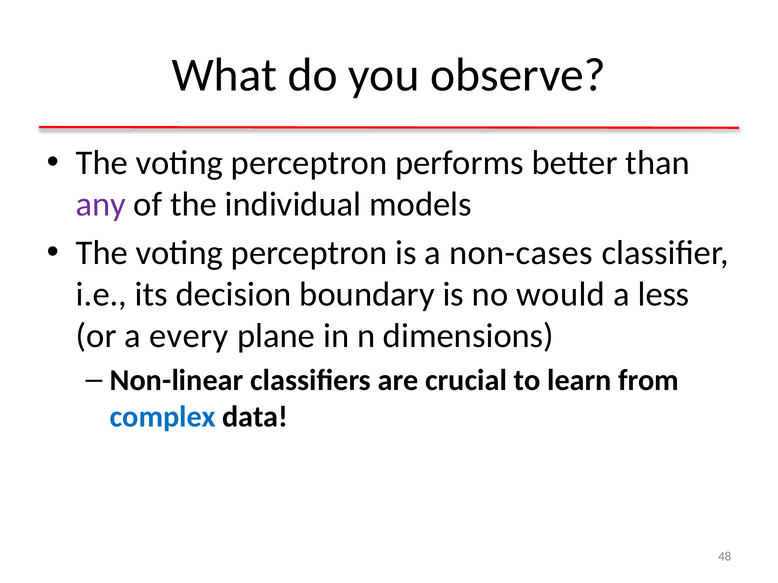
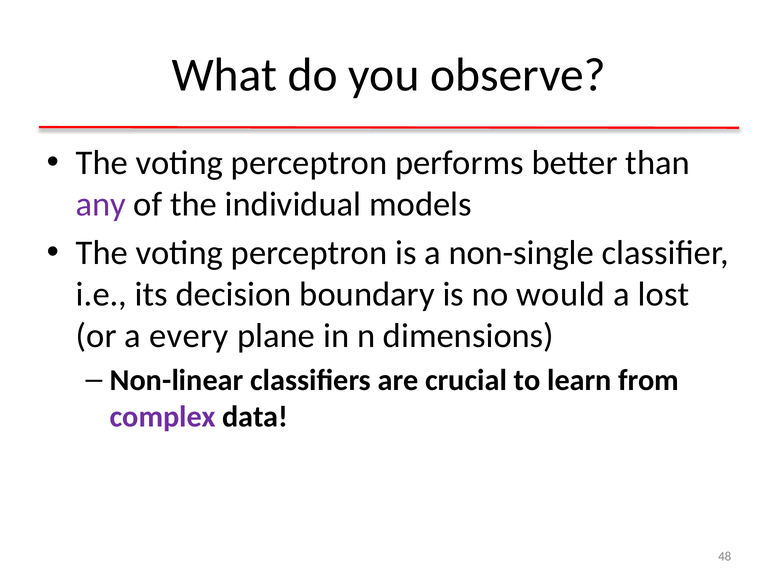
non-cases: non-cases -> non-single (521, 253)
less: less -> lost (664, 295)
complex colour: blue -> purple (163, 417)
